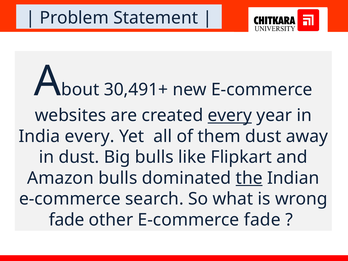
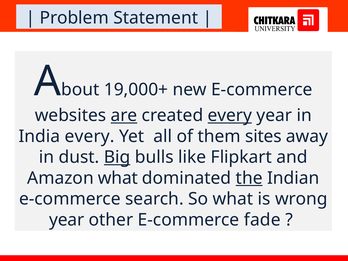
30,491+: 30,491+ -> 19,000+ (136, 90)
are underline: none -> present (124, 115)
them dust: dust -> sites (263, 136)
Big underline: none -> present (117, 157)
Amazon bulls: bulls -> what (118, 178)
fade: fade -> year (67, 220)
